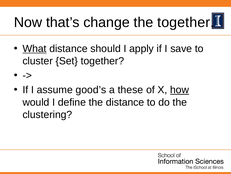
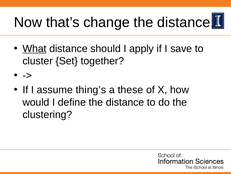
change the together: together -> distance (186, 22)
good’s: good’s -> thing’s (91, 90)
how underline: present -> none (180, 90)
